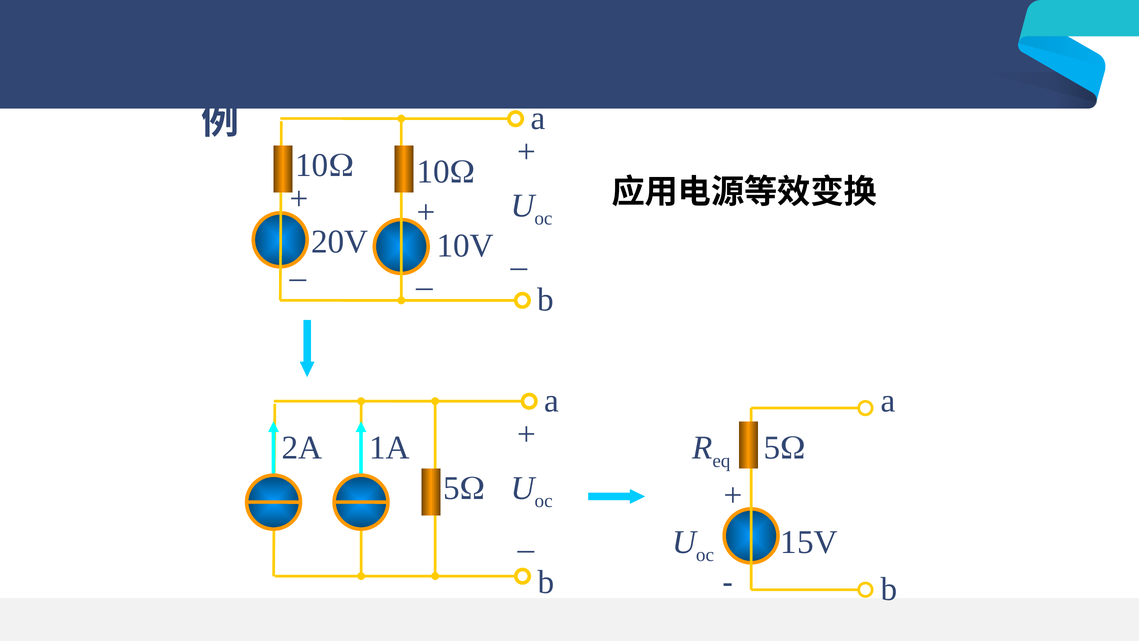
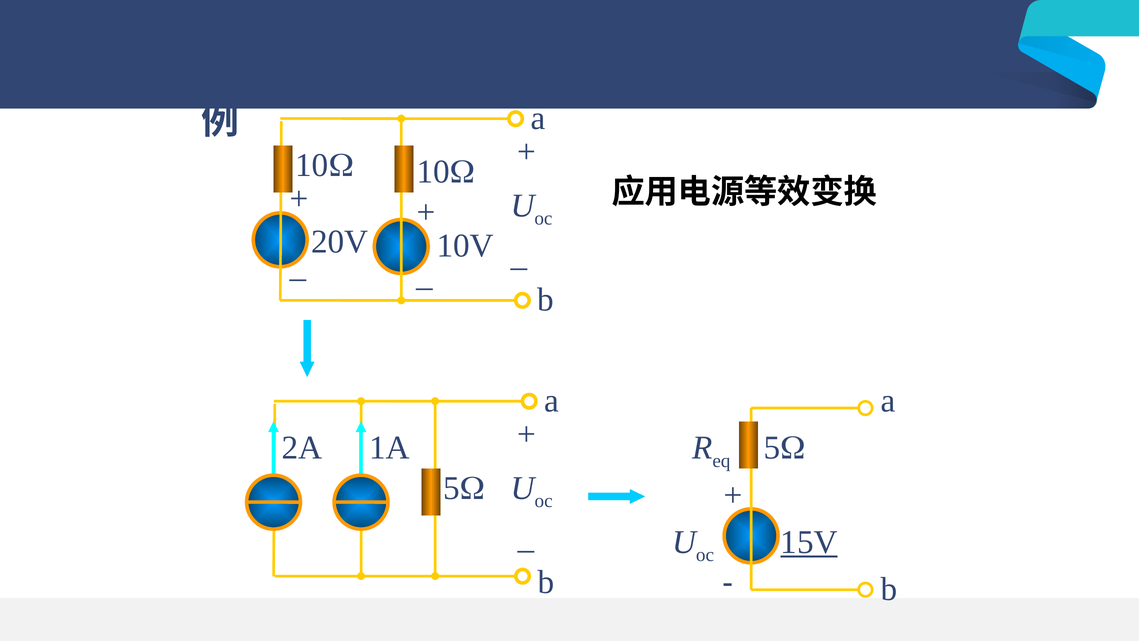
15V underline: none -> present (809, 542)
